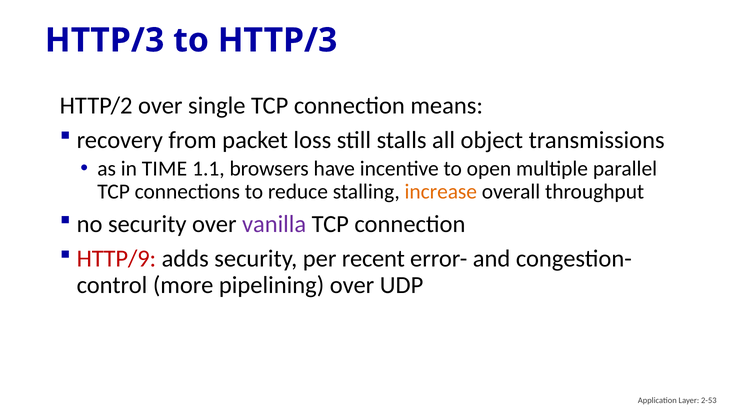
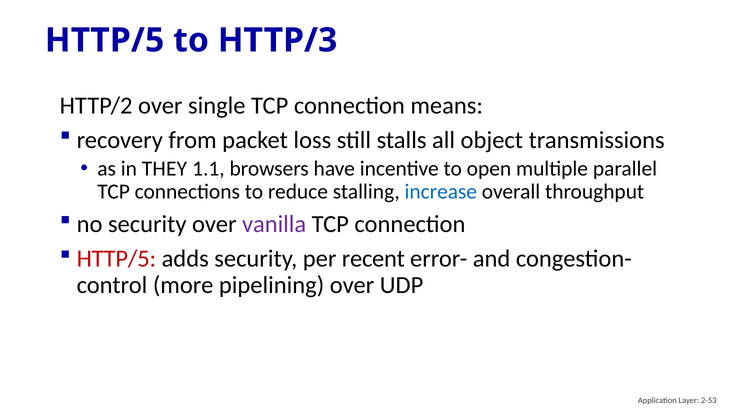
HTTP/3: HTTP/3 -> HTTP/5 (105, 40)
TIME: TIME -> THEY (164, 169)
increase colour: orange -> blue (441, 192)
HTTP/9: HTTP/9 -> HTTP/5 (116, 259)
